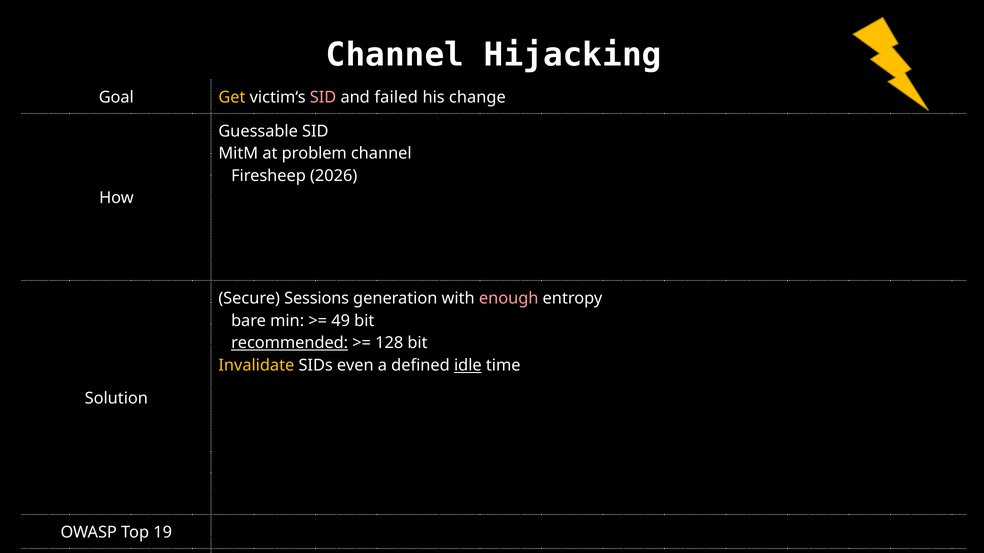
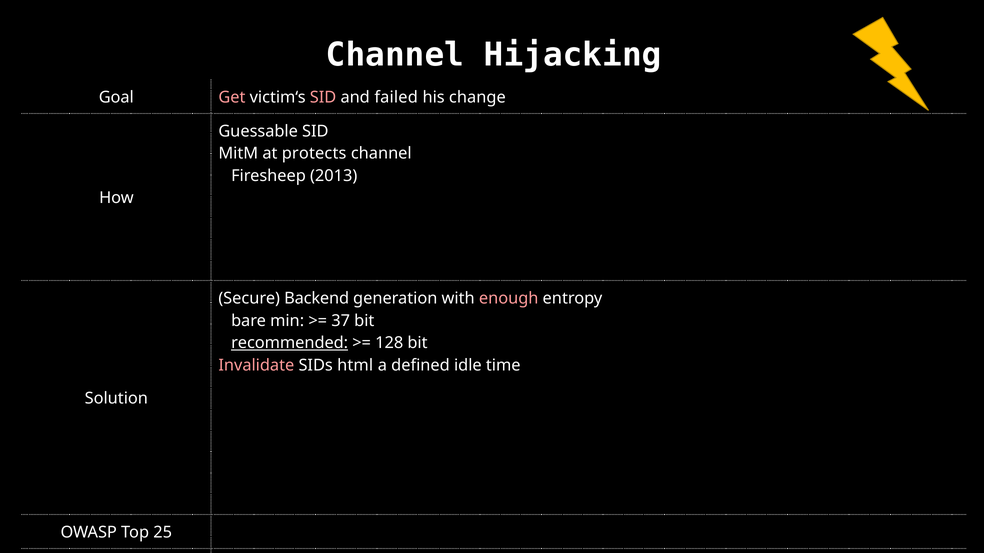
Get colour: yellow -> pink (232, 97)
problem: problem -> protects (314, 154)
2026: 2026 -> 2013 (334, 176)
Sessions: Sessions -> Backend (317, 299)
49: 49 -> 37 (341, 321)
Invalidate colour: yellow -> pink (256, 366)
even: even -> html (355, 366)
idle underline: present -> none (468, 366)
19: 19 -> 25 (163, 533)
